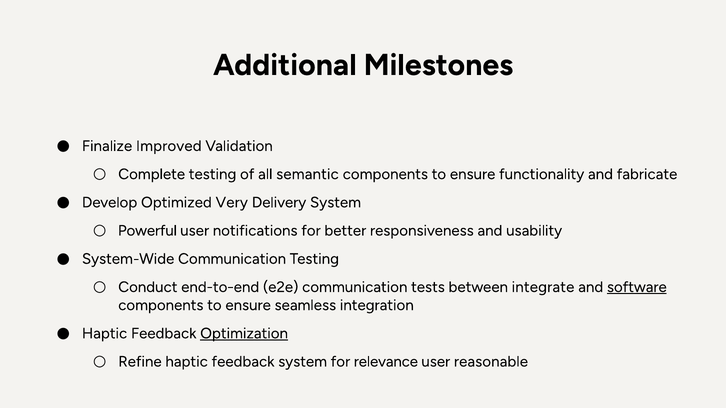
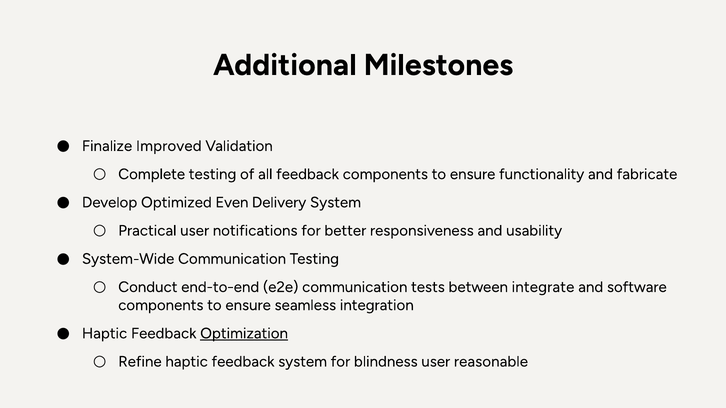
all semantic: semantic -> feedback (308, 174)
Very: Very -> Even (232, 203)
Powerful: Powerful -> Practical (147, 231)
software underline: present -> none (637, 287)
relevance: relevance -> blindness (386, 362)
